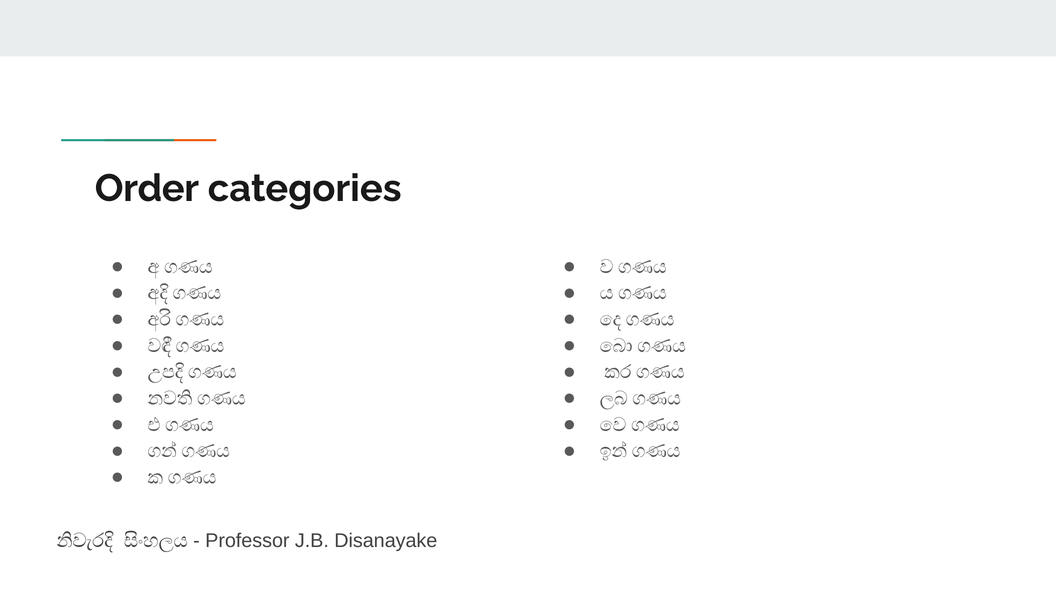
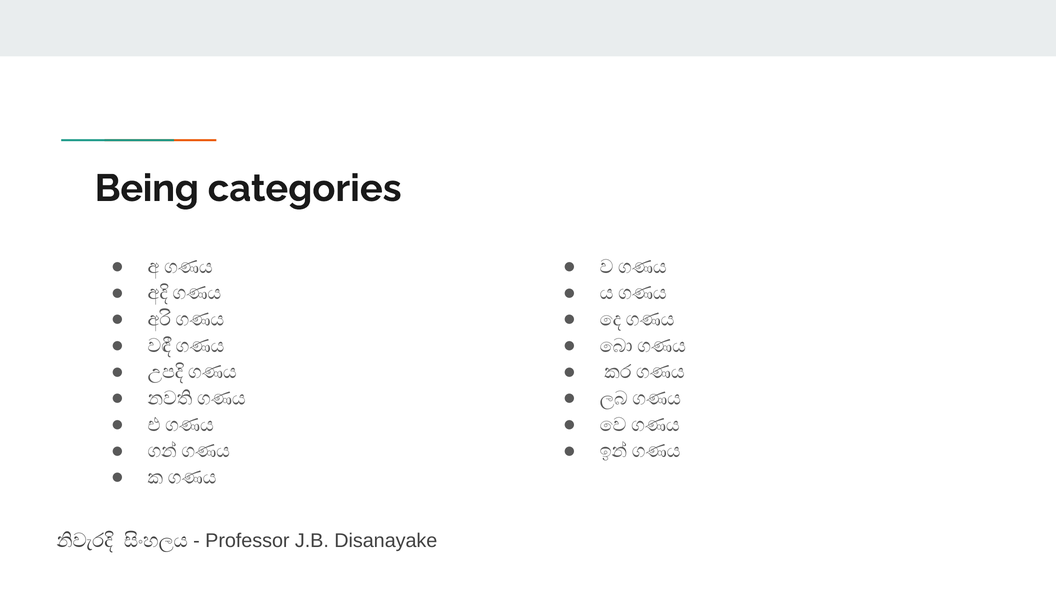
Order: Order -> Being (147, 188)
